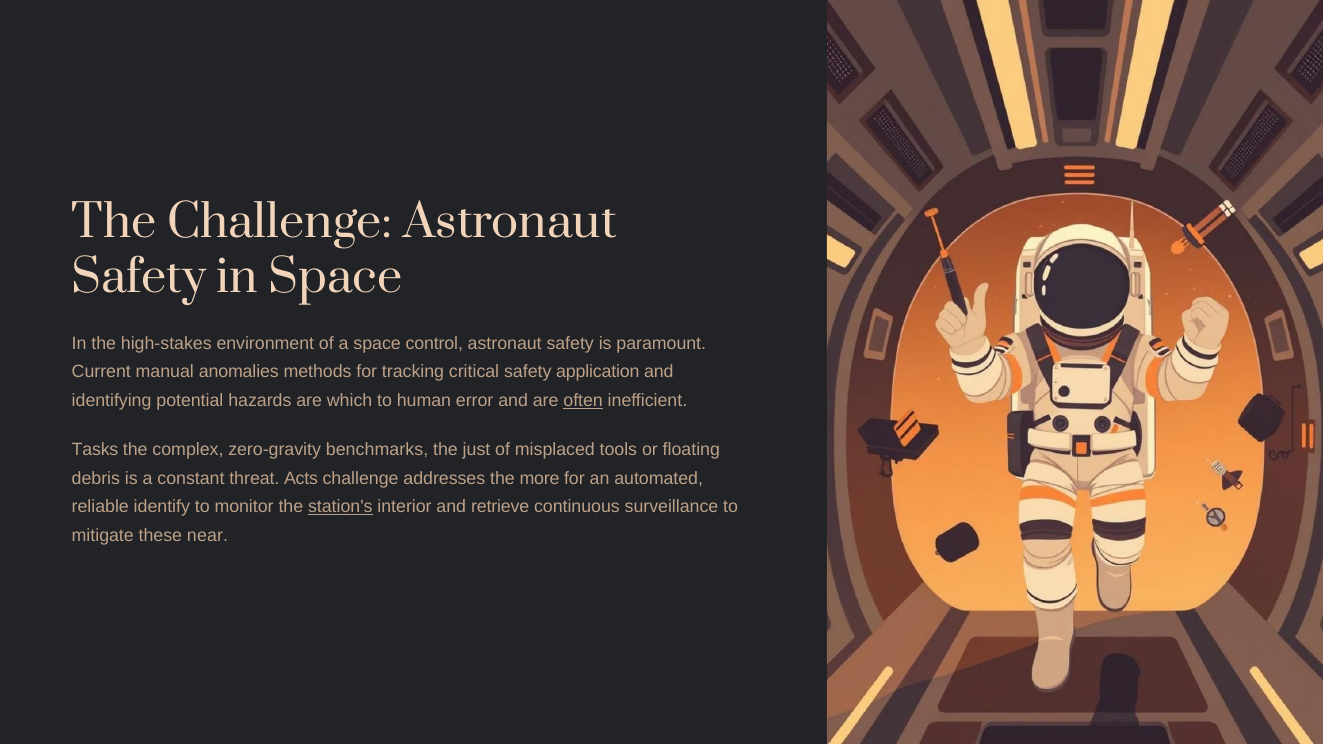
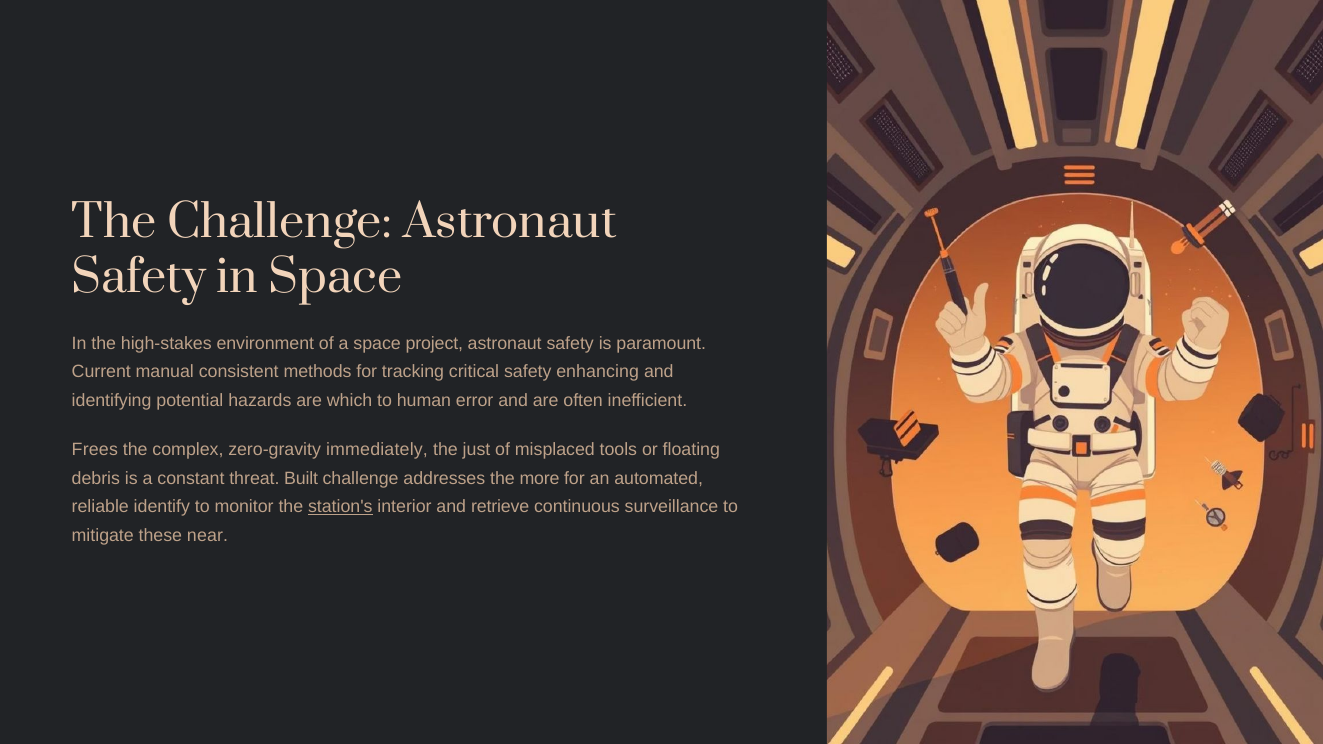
control: control -> project (434, 343)
anomalies: anomalies -> consistent (239, 372)
application: application -> enhancing (598, 372)
often underline: present -> none (583, 401)
Tasks: Tasks -> Frees (95, 450)
benchmarks: benchmarks -> immediately (377, 450)
Acts: Acts -> Built (301, 478)
